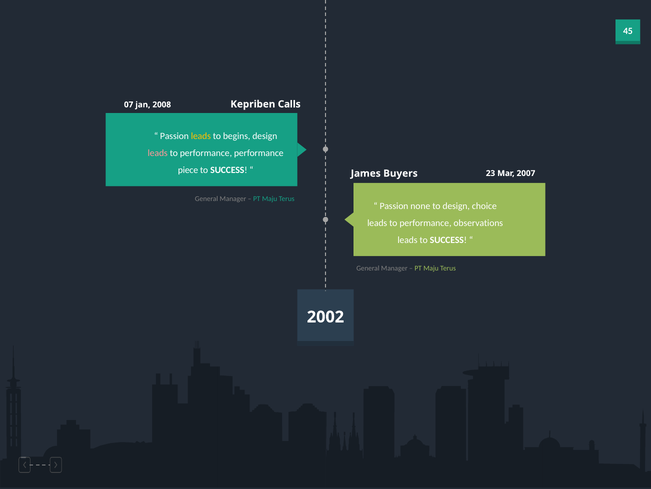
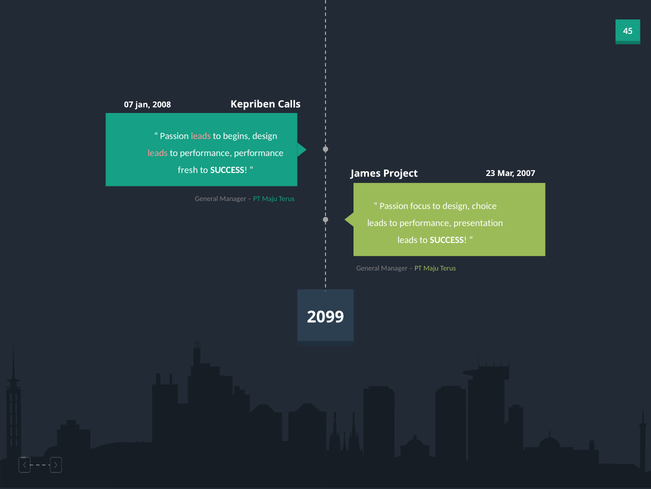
leads colour: yellow -> pink (201, 136)
piece: piece -> fresh (188, 170)
Buyers: Buyers -> Project (401, 173)
none: none -> focus (420, 206)
observations: observations -> presentation (478, 223)
2002: 2002 -> 2099 (325, 317)
